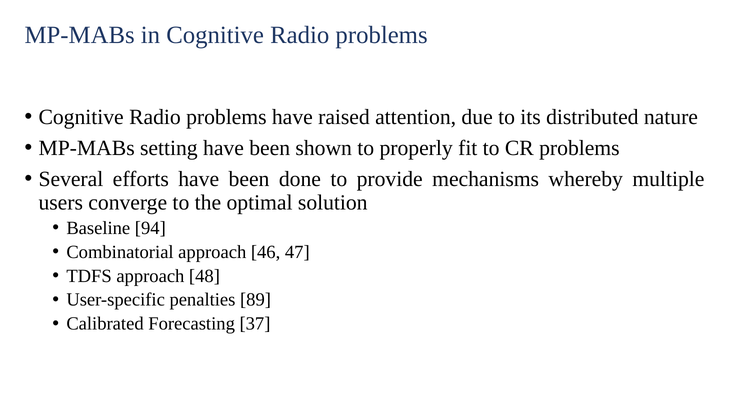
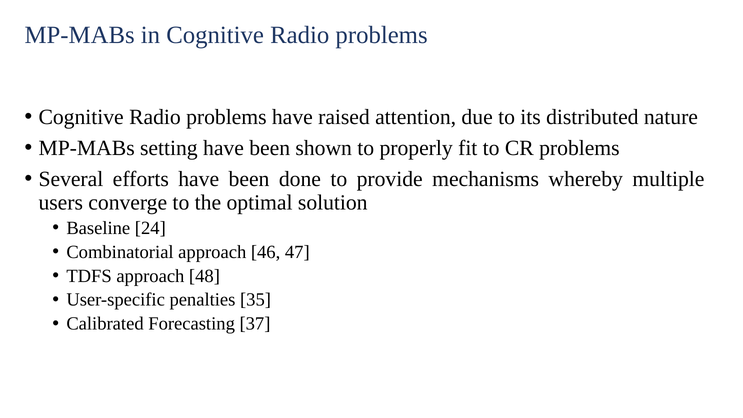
94: 94 -> 24 (150, 228)
89: 89 -> 35 (256, 300)
